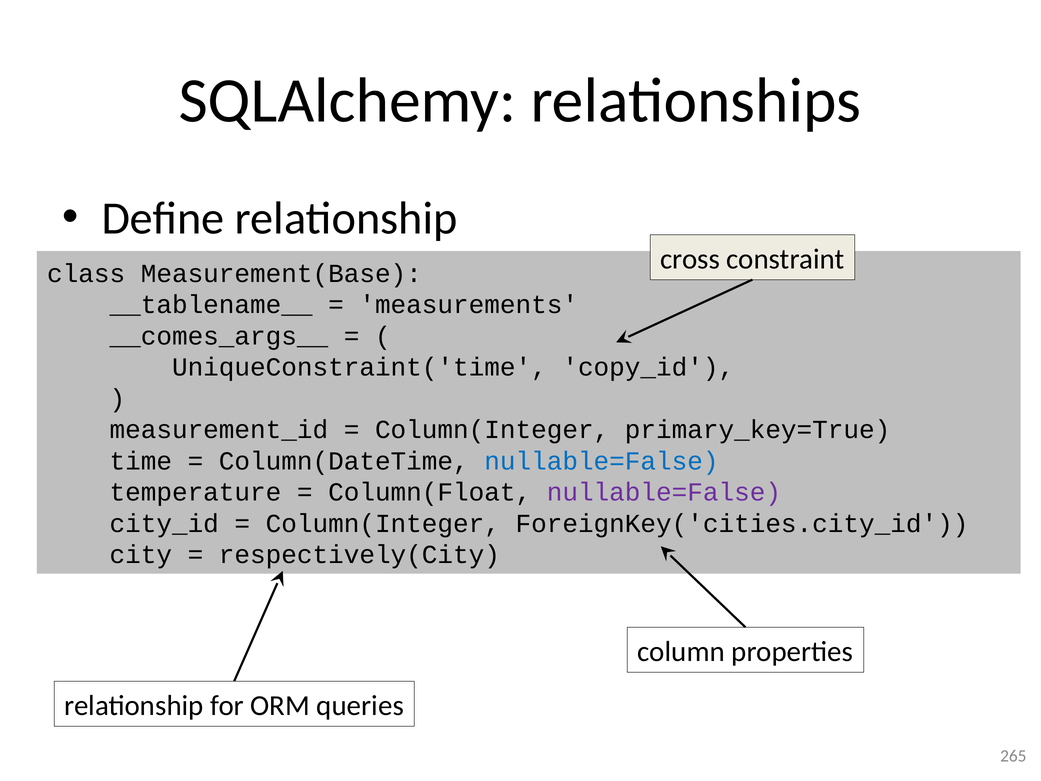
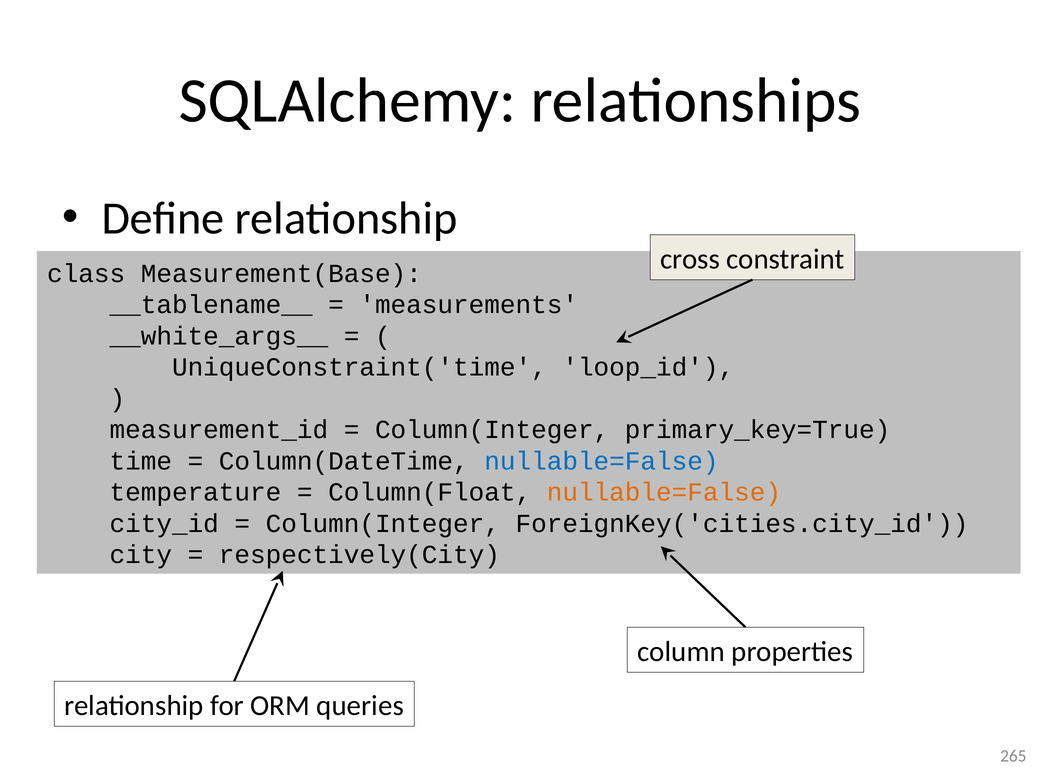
__comes_args__: __comes_args__ -> __white_args__ (219, 336)
copy_id: copy_id -> loop_id (648, 367)
nullable=False colour: purple -> orange (664, 492)
